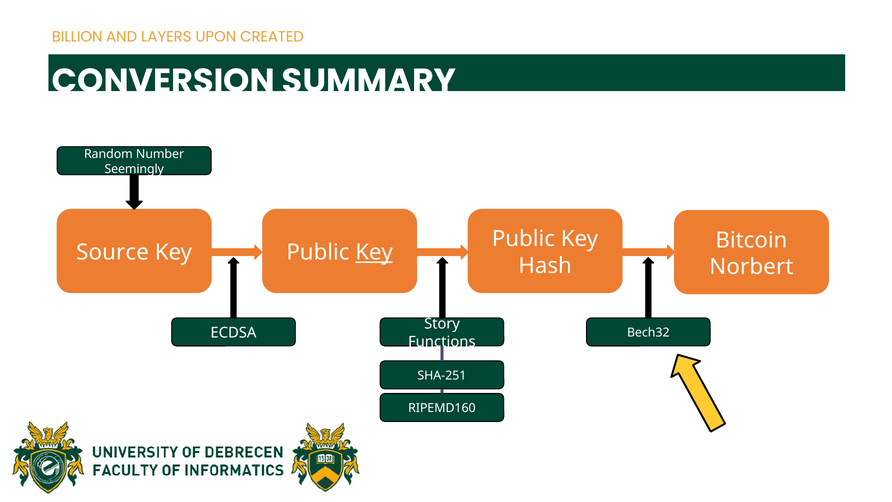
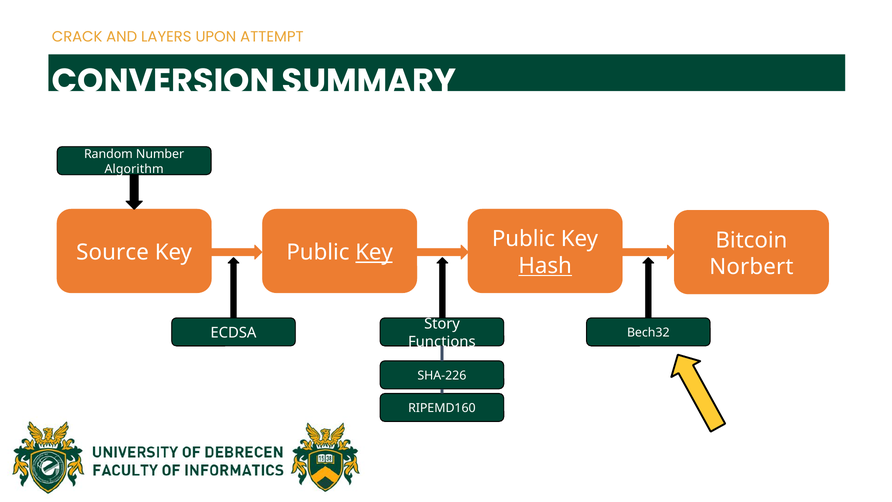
BILLION: BILLION -> CRACK (77, 37)
CREATED: CREATED -> ATTEMPT (272, 37)
Seemingly: Seemingly -> Algorithm (134, 169)
Hash underline: none -> present (545, 266)
SHA-251: SHA-251 -> SHA-226 (442, 376)
